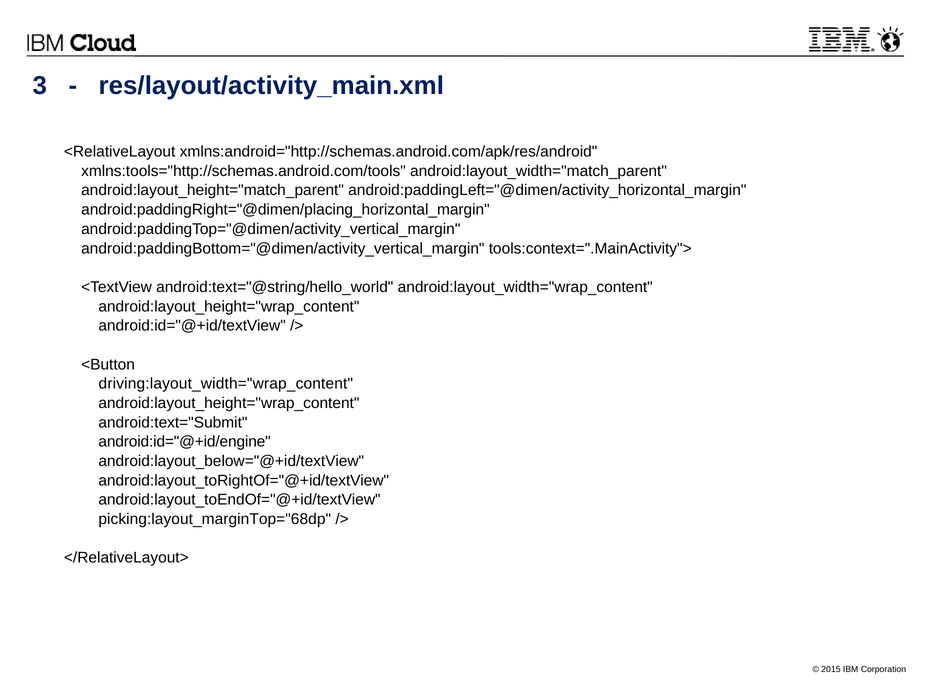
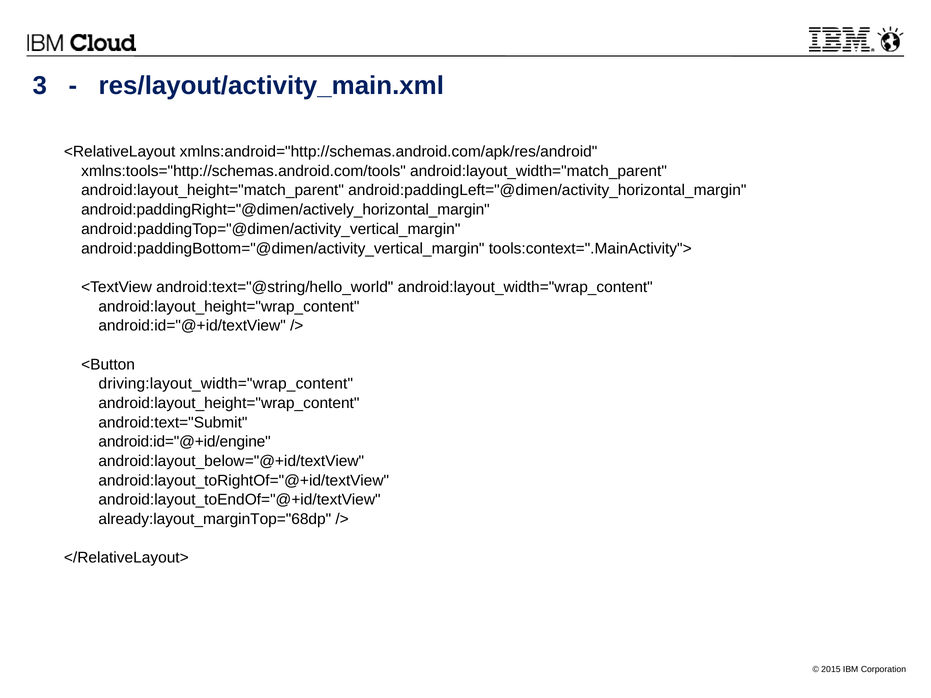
android:paddingRight="@dimen/placing_horizontal_margin: android:paddingRight="@dimen/placing_horizontal_margin -> android:paddingRight="@dimen/actively_horizontal_margin (285, 210)
picking:layout_marginTop="68dp: picking:layout_marginTop="68dp -> already:layout_marginTop="68dp (215, 519)
